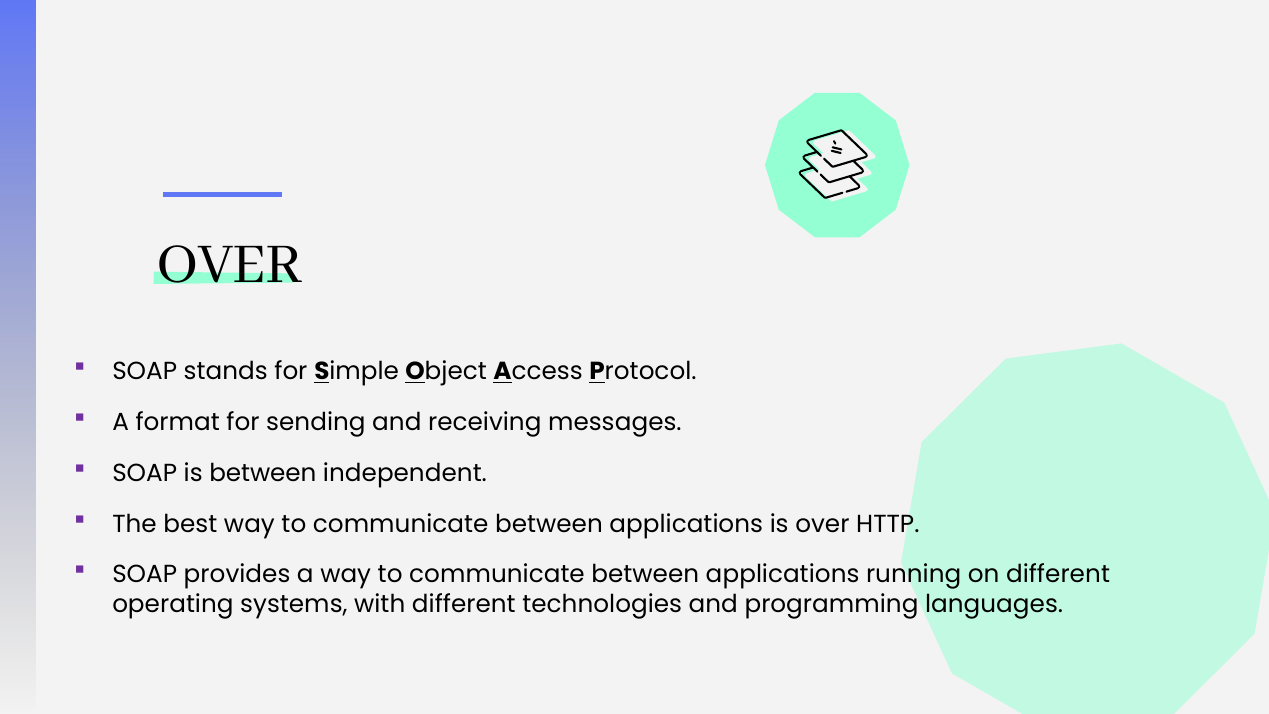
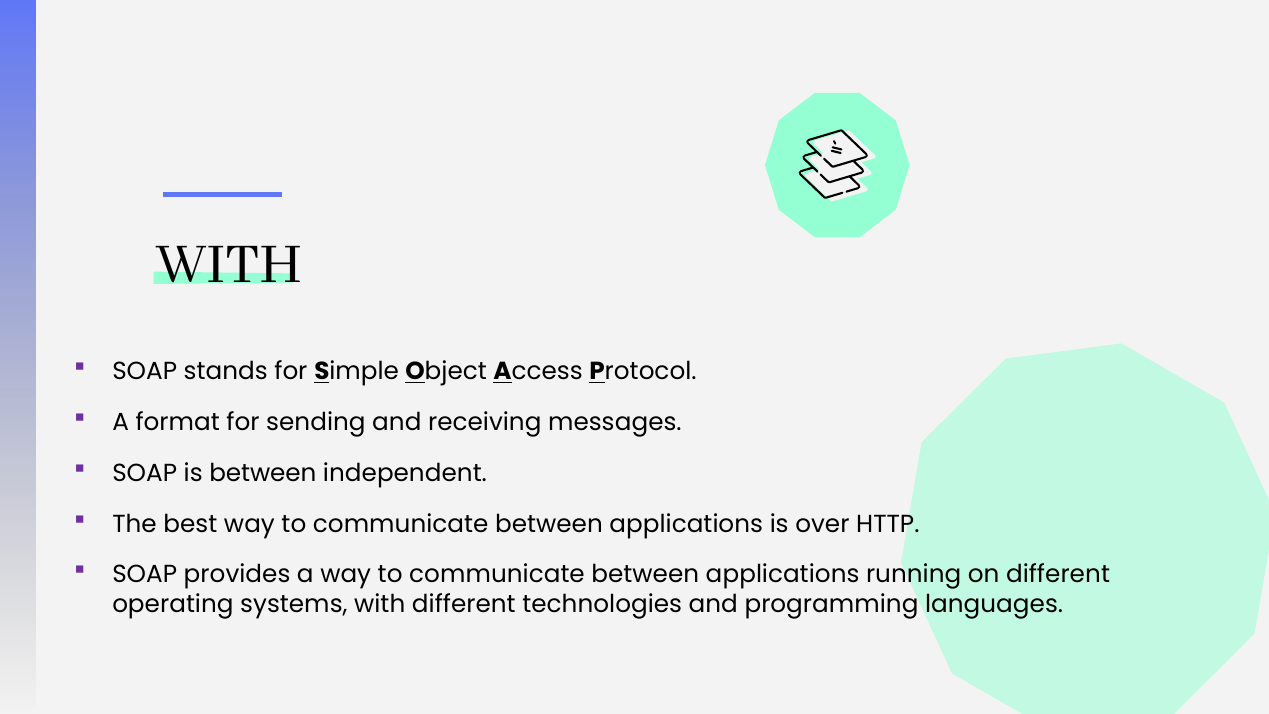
OVER: OVER -> WITH (229, 262)
